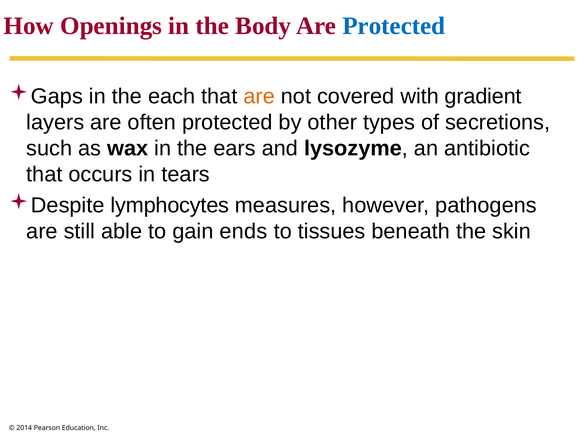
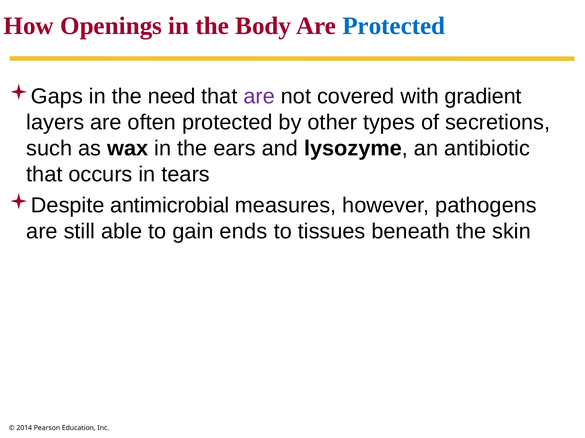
each: each -> need (172, 96)
are colour: orange -> purple (259, 96)
lymphocytes: lymphocytes -> antimicrobial (170, 206)
